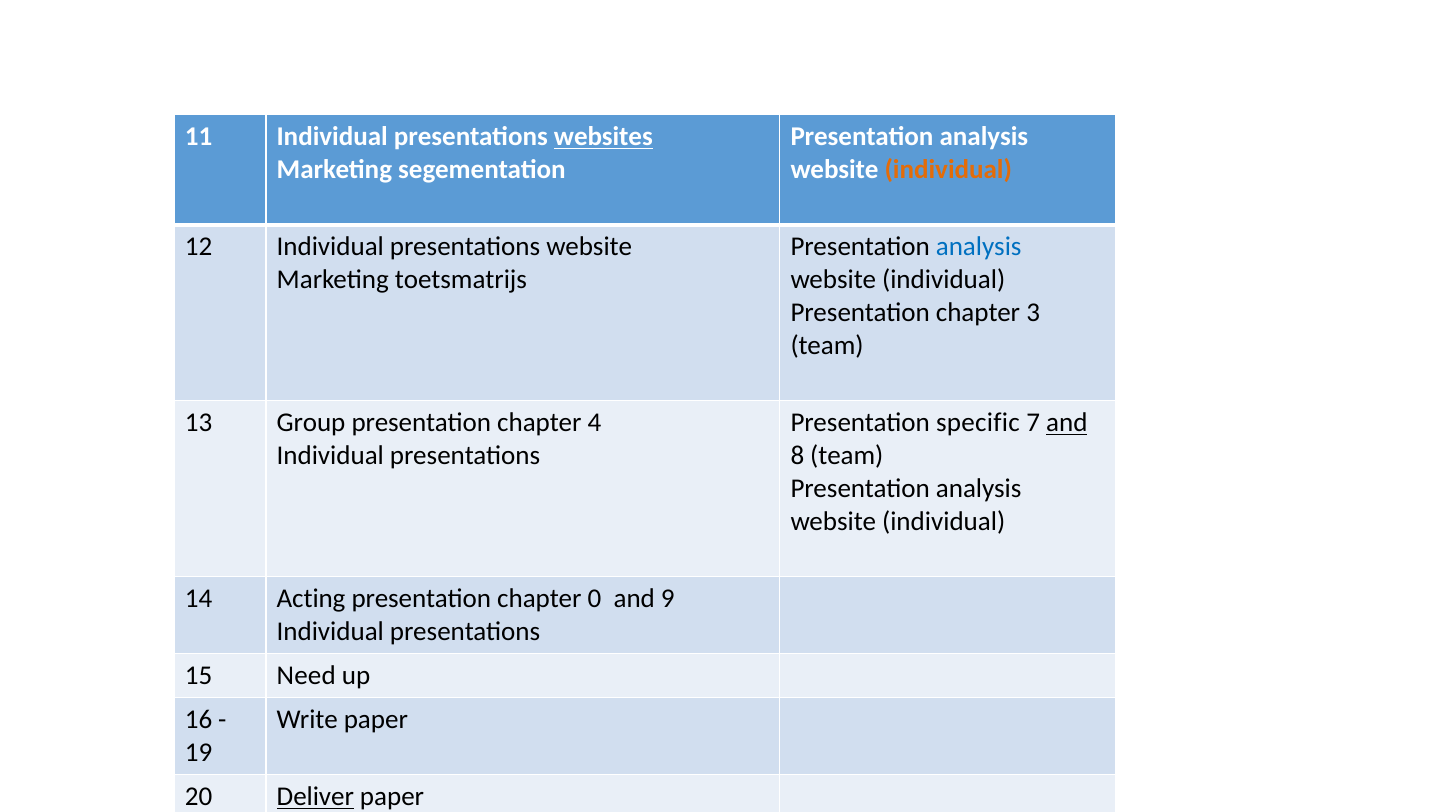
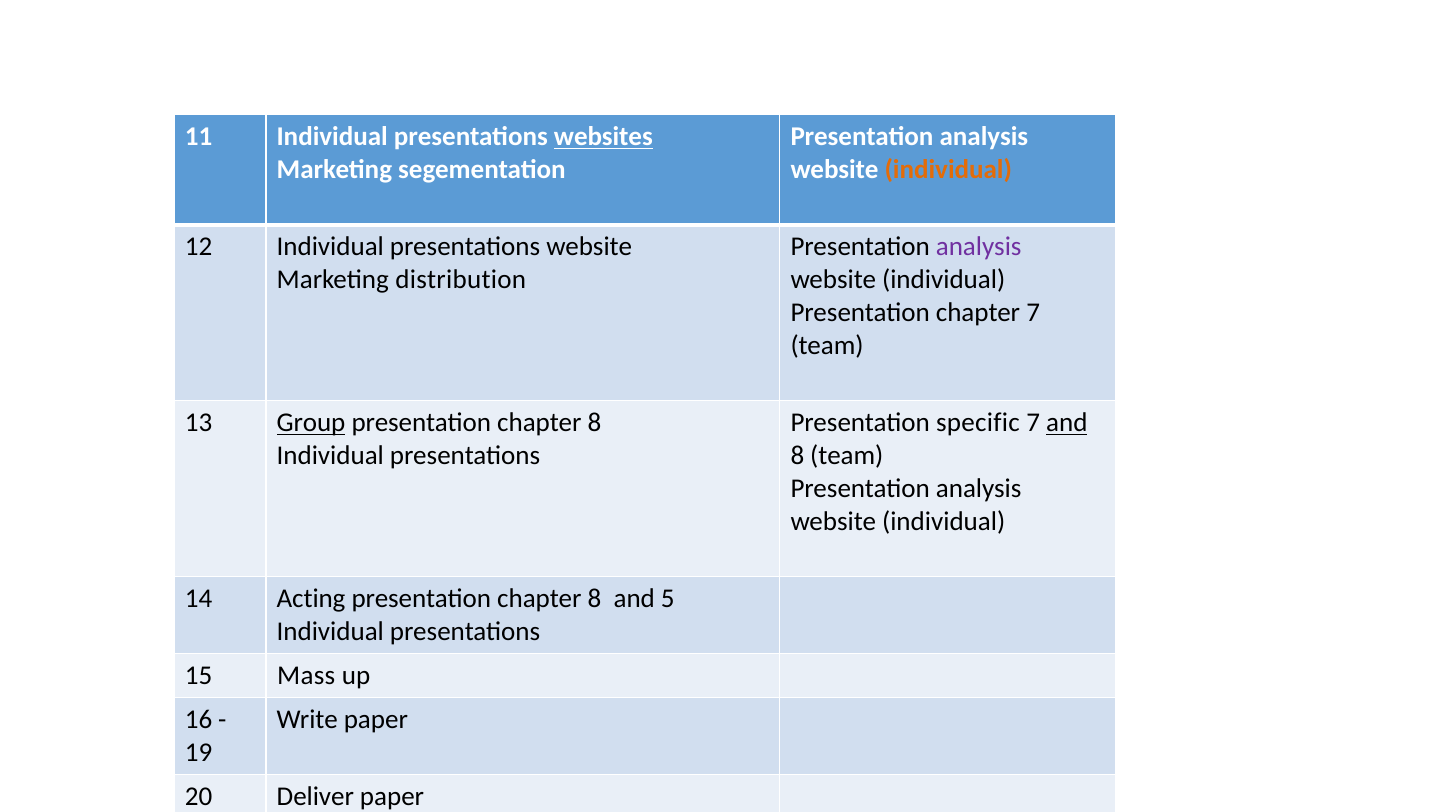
analysis colour: blue -> purple (979, 247)
toetsmatrijs: toetsmatrijs -> distribution (461, 280)
chapter 3: 3 -> 7 (1033, 313)
Group underline: none -> present (311, 423)
4: 4 -> 8 (594, 423)
0: 0 -> 8 (594, 599)
9: 9 -> 5 (668, 599)
Need: Need -> Mass (306, 676)
Deliver underline: present -> none (315, 796)
